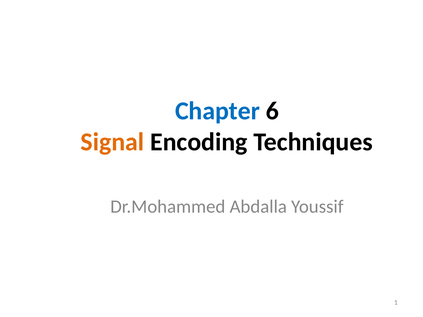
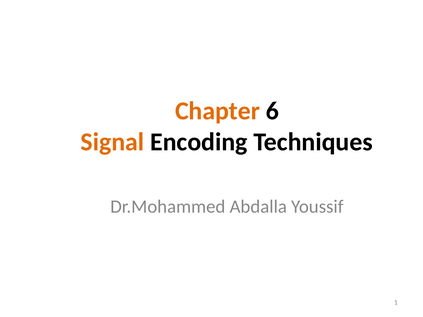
Chapter colour: blue -> orange (217, 111)
